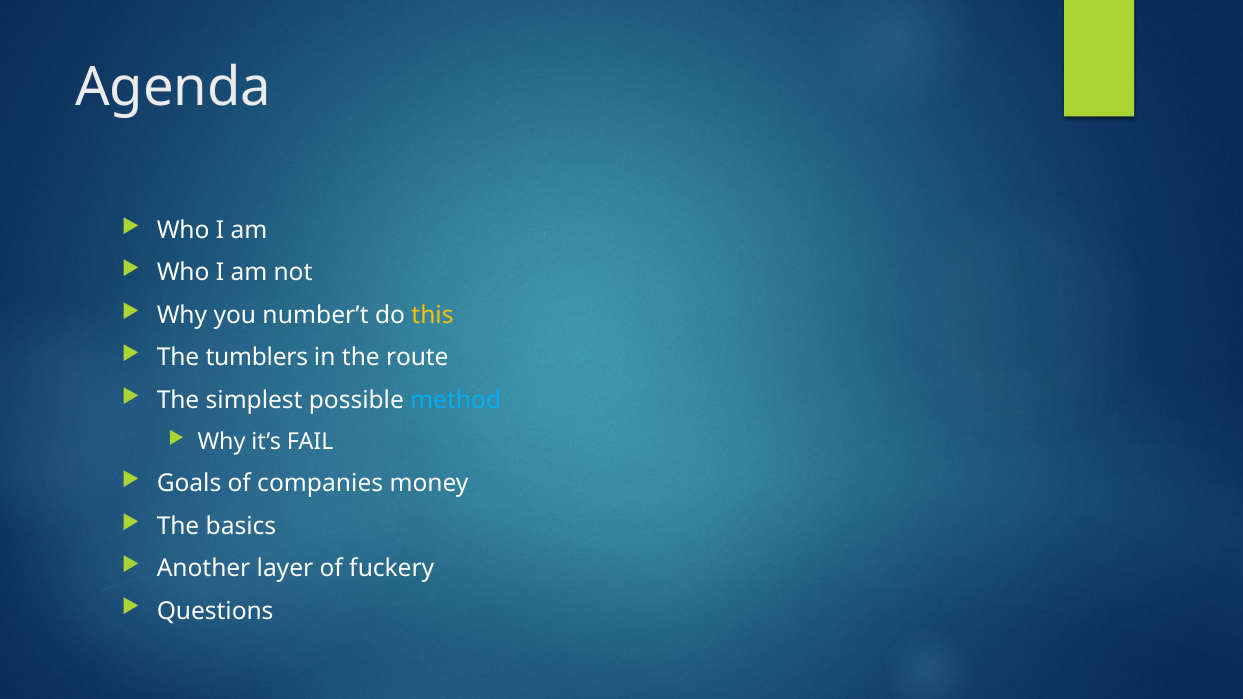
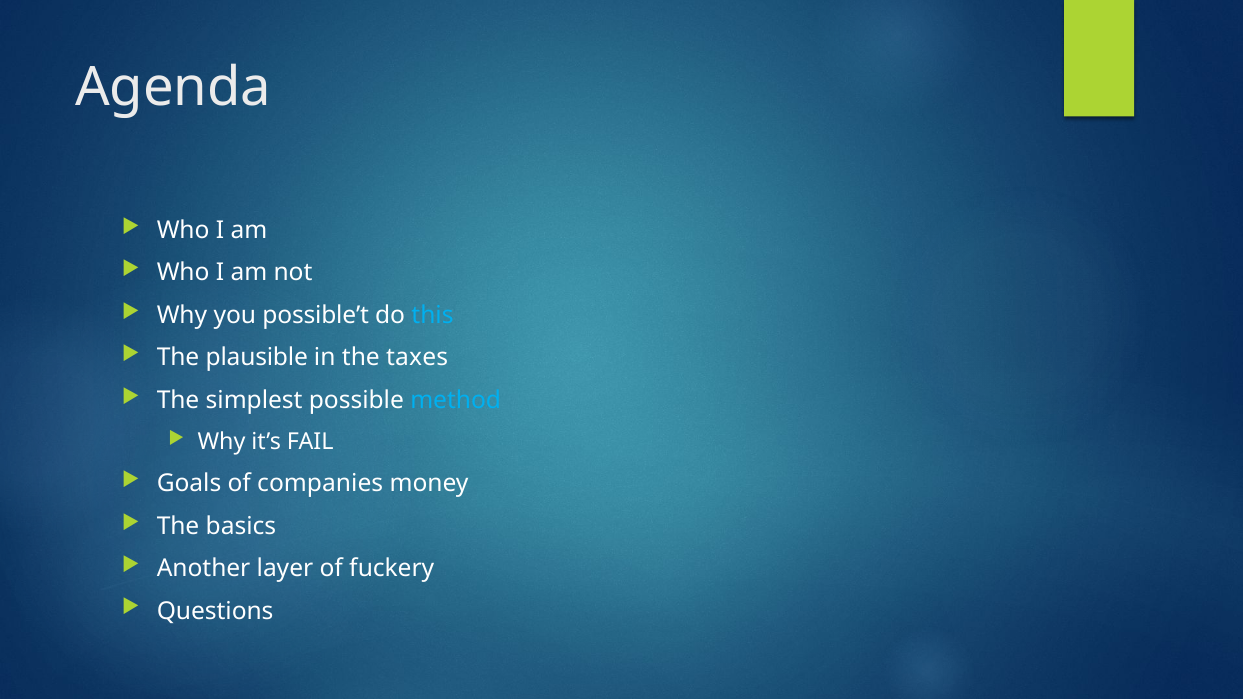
number’t: number’t -> possible’t (316, 315)
this colour: yellow -> light blue (433, 315)
tumblers: tumblers -> plausible (257, 358)
route: route -> taxes (417, 358)
